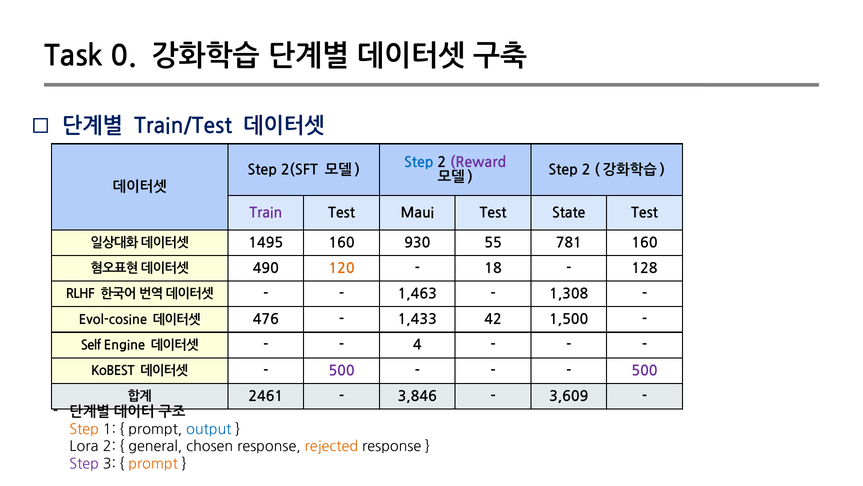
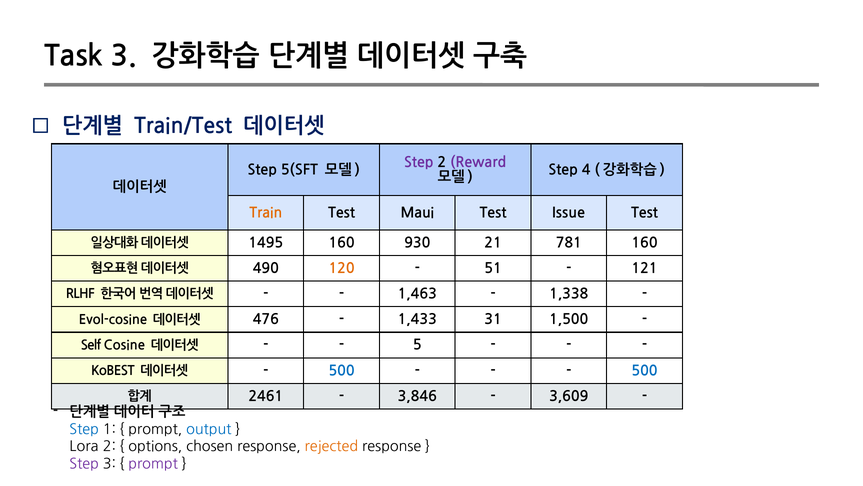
Task 0: 0 -> 3 (124, 56)
2(SFT: 2(SFT -> 5(SFT (299, 170)
Step colour: blue -> purple (419, 163)
2: 2 -> 4 (586, 170)
Train colour: purple -> orange (266, 213)
State: State -> Issue (569, 213)
55: 55 -> 21 (493, 243)
18: 18 -> 51 (493, 268)
128: 128 -> 121 (645, 268)
1,308: 1,308 -> 1,338 (569, 294)
42: 42 -> 31 (493, 319)
Engine: Engine -> Cosine (124, 345)
4: 4 -> 5 (417, 345)
500 colour: purple -> blue (342, 370)
500 colour: purple -> blue (645, 370)
Step colour: orange -> blue (84, 429)
general: general -> options (155, 446)
prompt colour: orange -> purple (153, 463)
